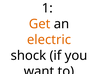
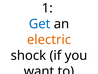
Get colour: orange -> blue (40, 24)
